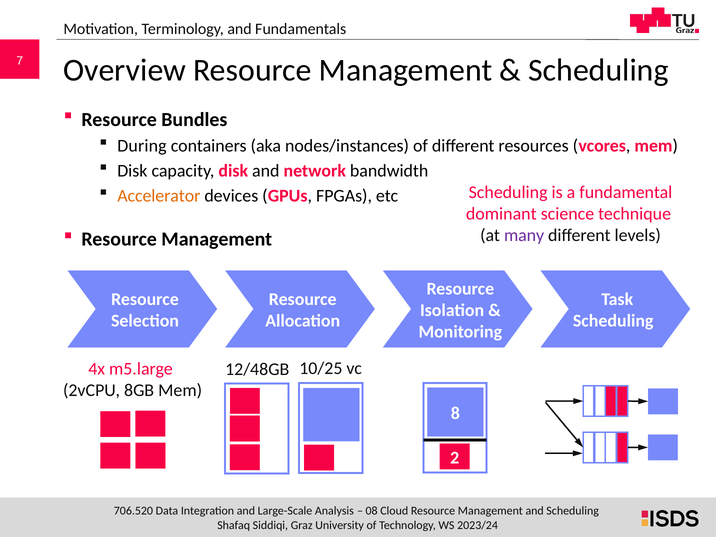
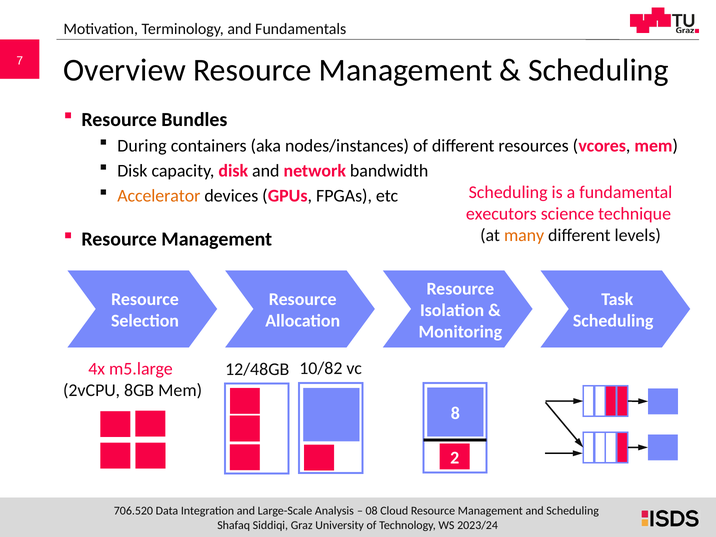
dominant: dominant -> executors (501, 214)
many colour: purple -> orange (524, 235)
10/25: 10/25 -> 10/82 (321, 368)
